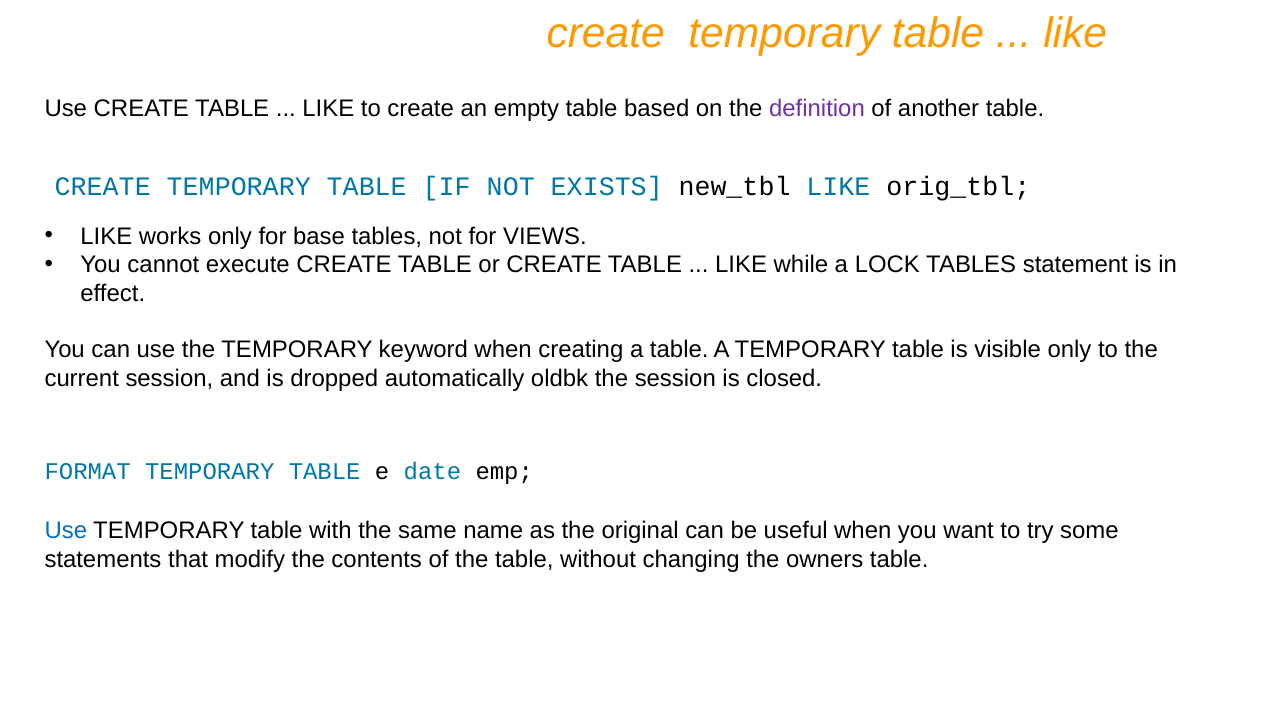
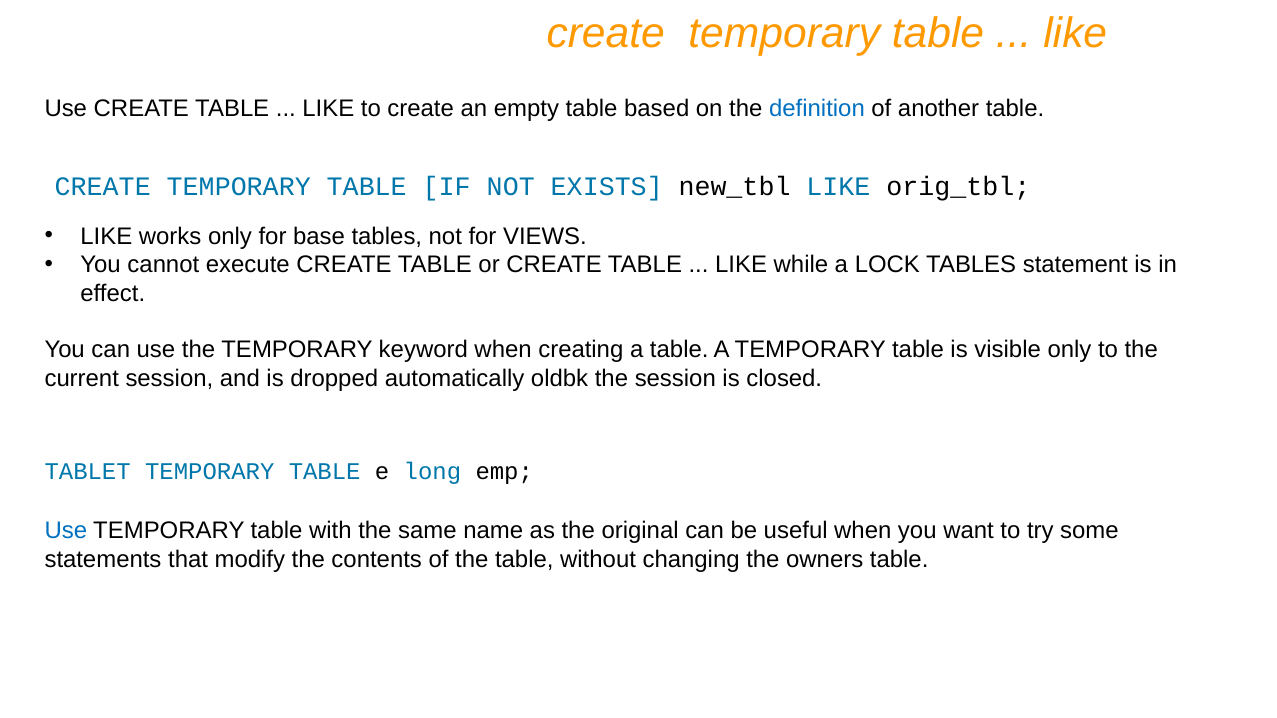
definition colour: purple -> blue (817, 108)
FORMAT: FORMAT -> TABLET (88, 472)
date: date -> long (432, 472)
